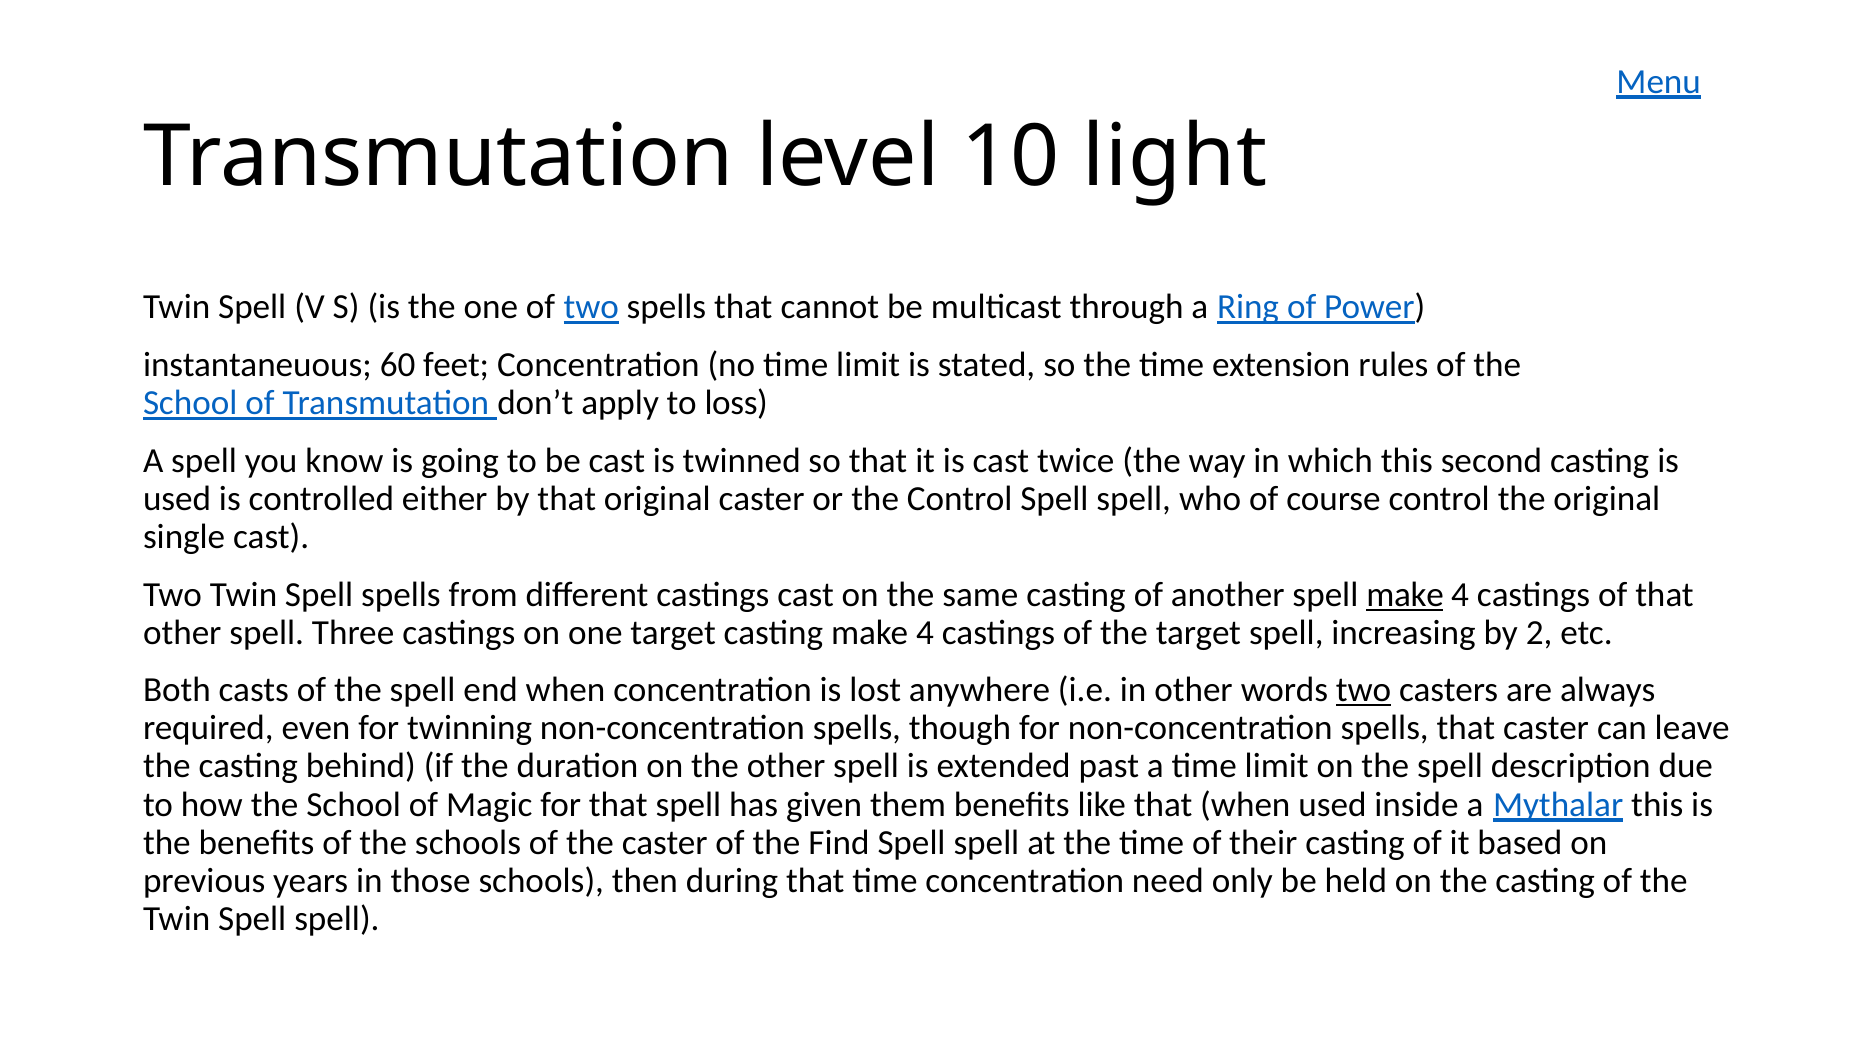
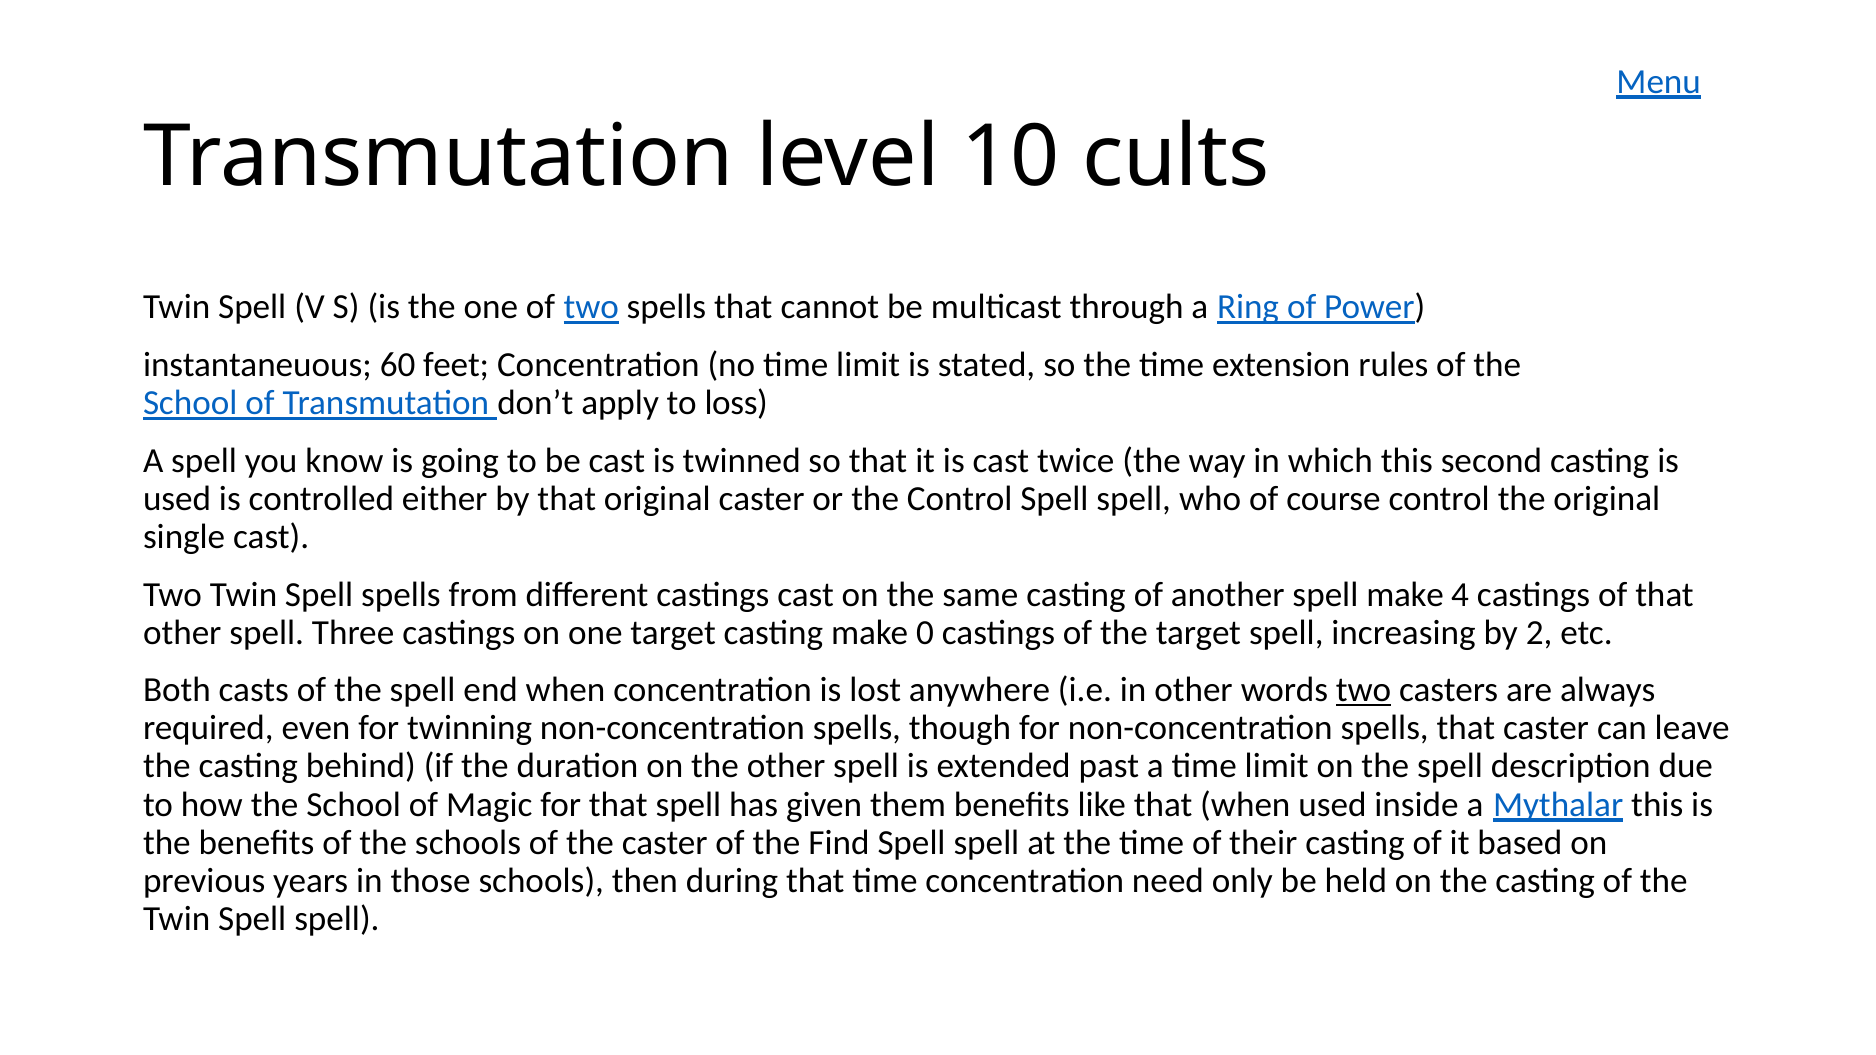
light: light -> cults (1176, 158)
make underline: present -> none (1405, 595)
casting make 4: 4 -> 0 (925, 633)
